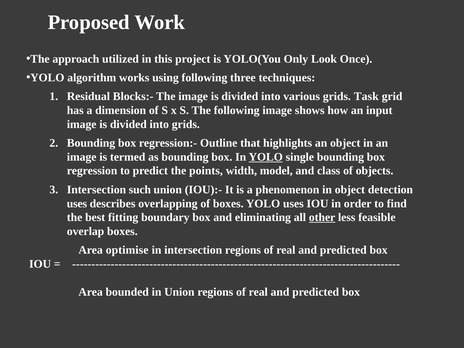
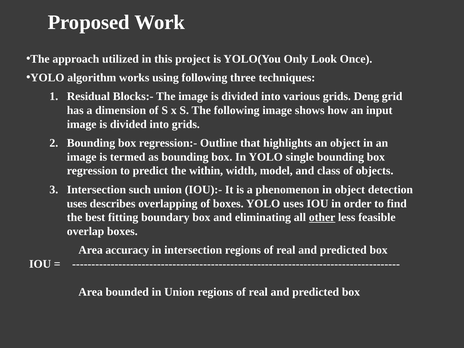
Task: Task -> Deng (366, 96)
YOLO underline: present -> none (266, 157)
points: points -> within (206, 171)
optimise: optimise -> accuracy (127, 250)
